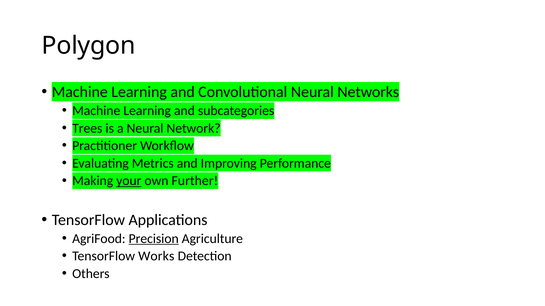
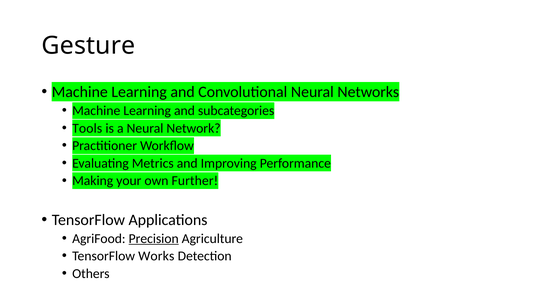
Polygon: Polygon -> Gesture (88, 46)
Trees: Trees -> Tools (87, 128)
your underline: present -> none (129, 181)
